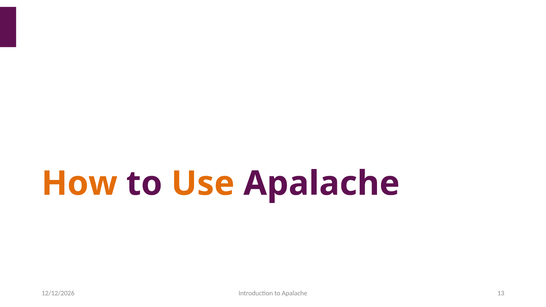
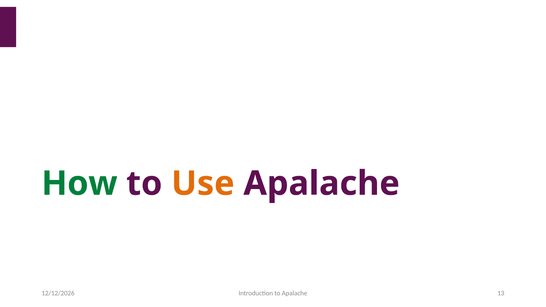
How colour: orange -> green (79, 184)
